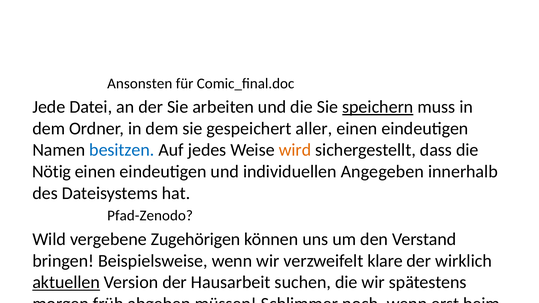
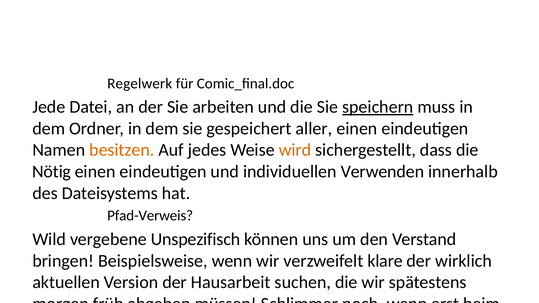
Ansonsten: Ansonsten -> Regelwerk (140, 83)
besitzen colour: blue -> orange (122, 150)
Angegeben: Angegeben -> Verwenden (382, 172)
Pfad-Zenodo: Pfad-Zenodo -> Pfad-Verweis (150, 216)
Zugehörigen: Zugehörigen -> Unspezifisch (196, 239)
aktuellen underline: present -> none (66, 283)
